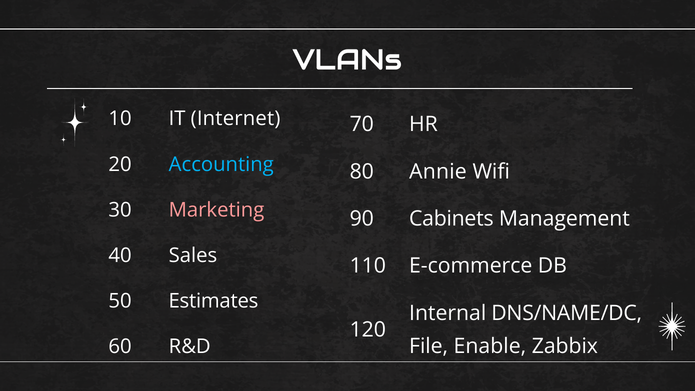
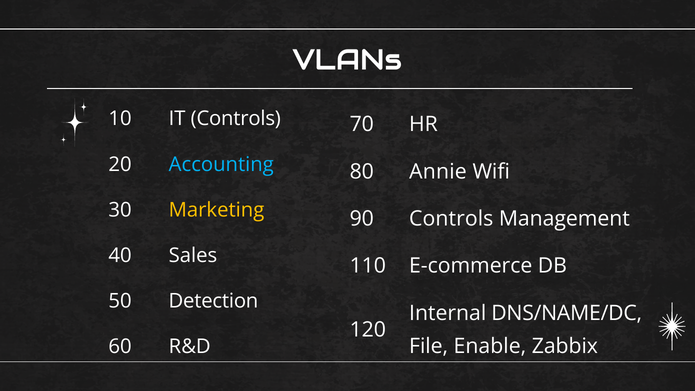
IT Internet: Internet -> Controls (236, 119)
Marketing colour: pink -> yellow (216, 210)
90 Cabinets: Cabinets -> Controls (451, 219)
Estimates: Estimates -> Detection (213, 301)
